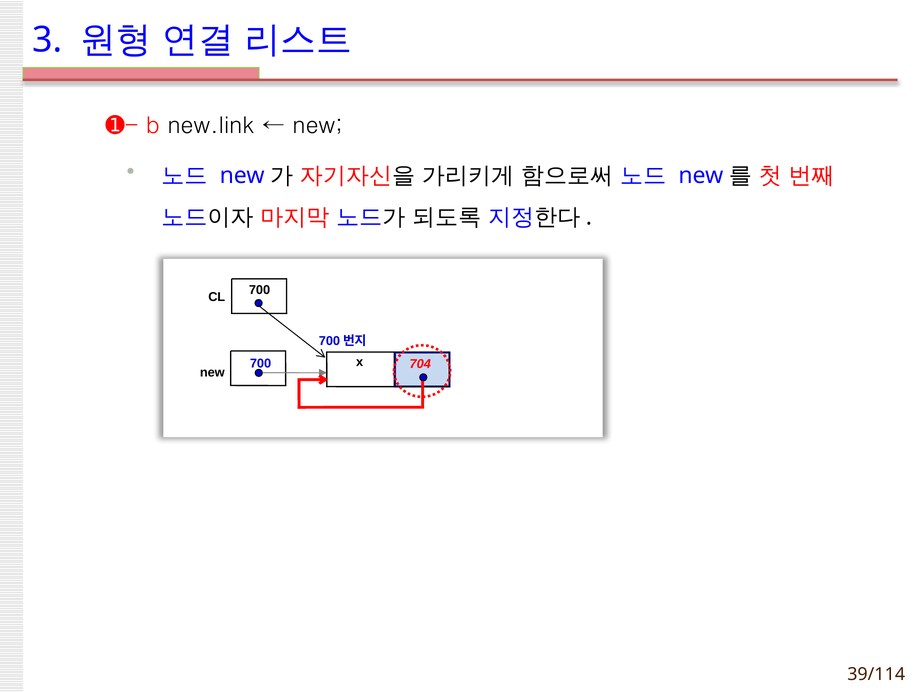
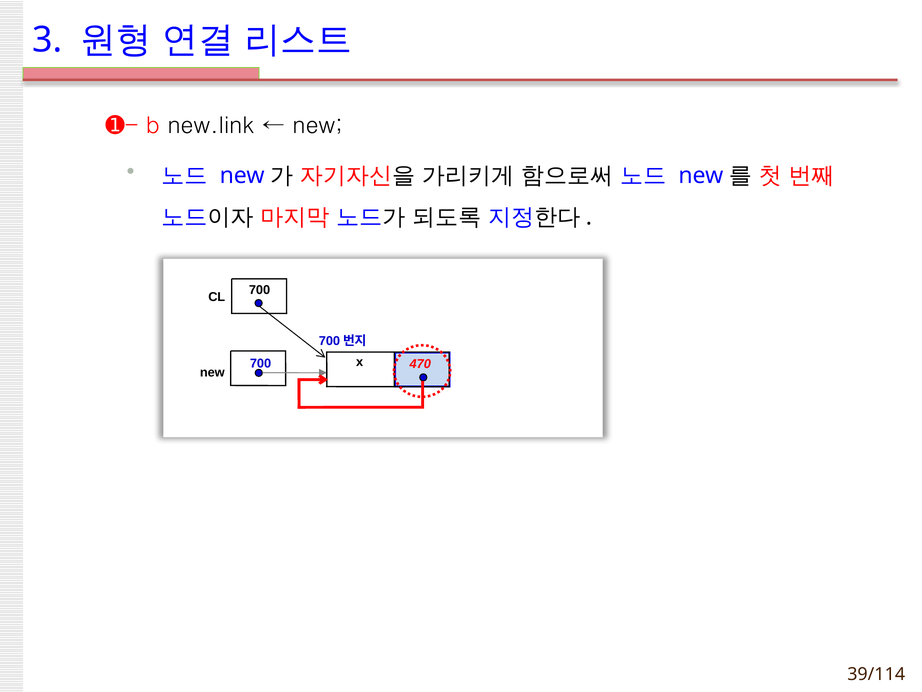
704: 704 -> 470 (420, 364)
